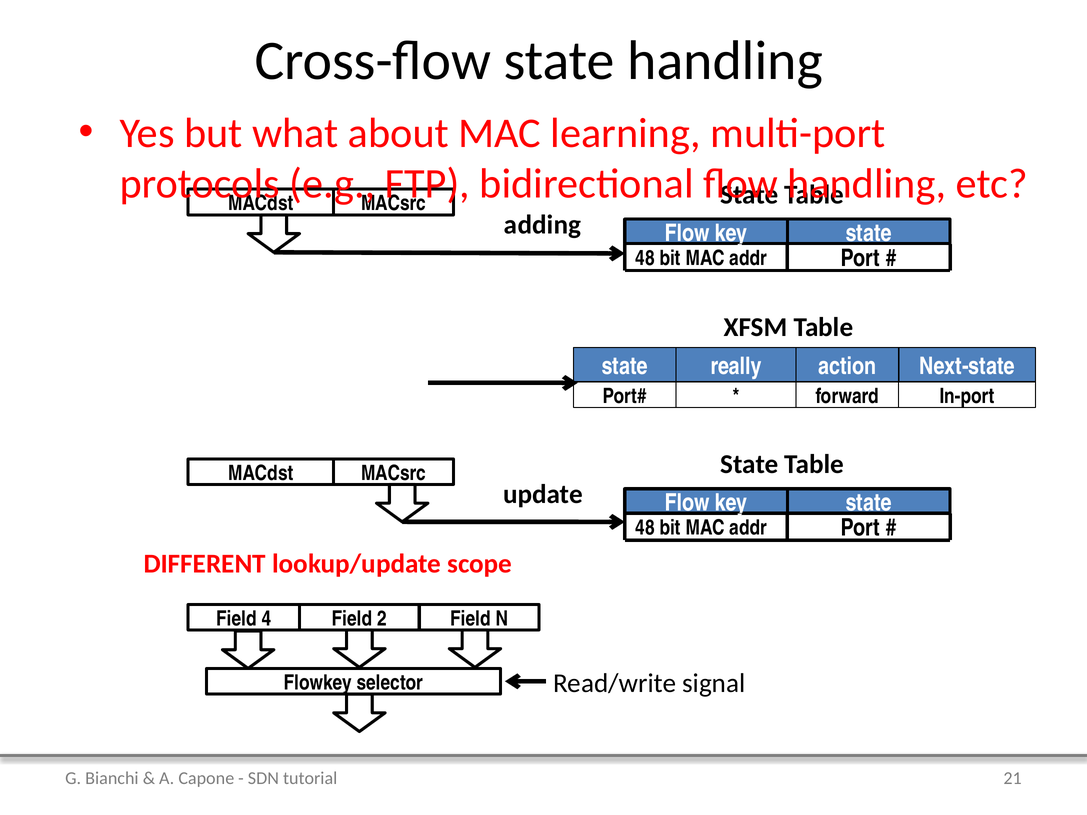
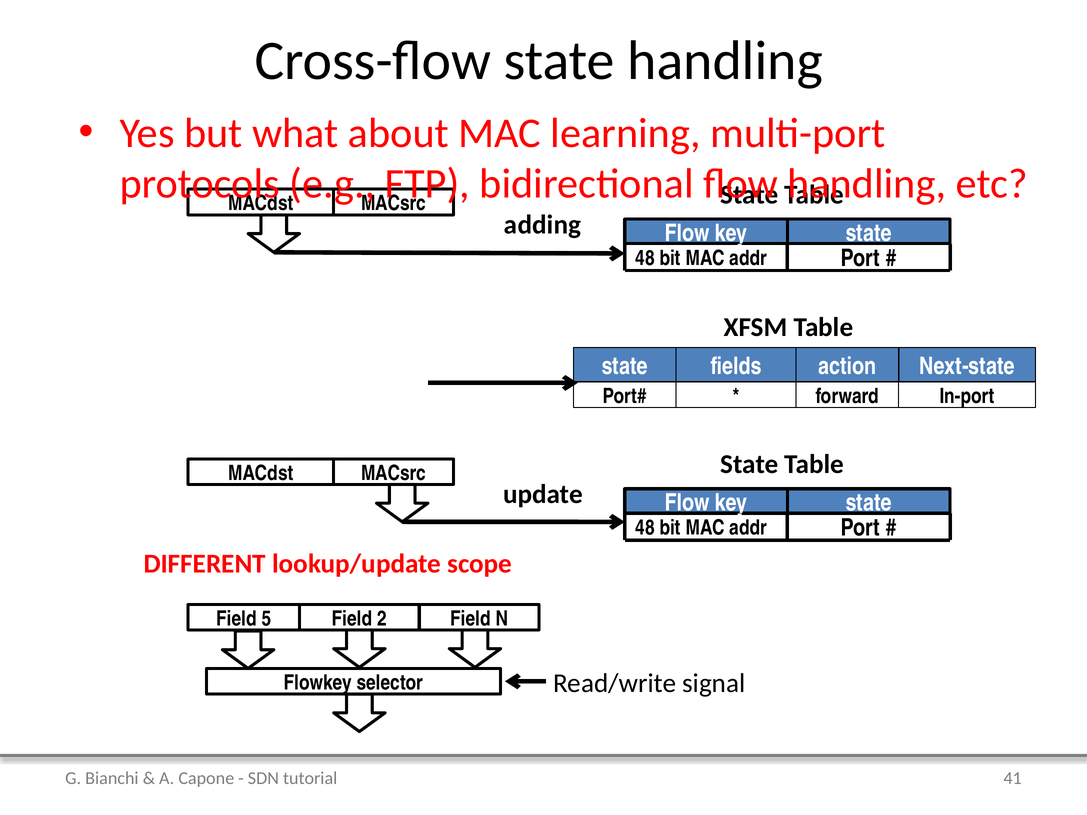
really: really -> fields (736, 366)
4: 4 -> 5 (266, 619)
21: 21 -> 41 (1013, 778)
